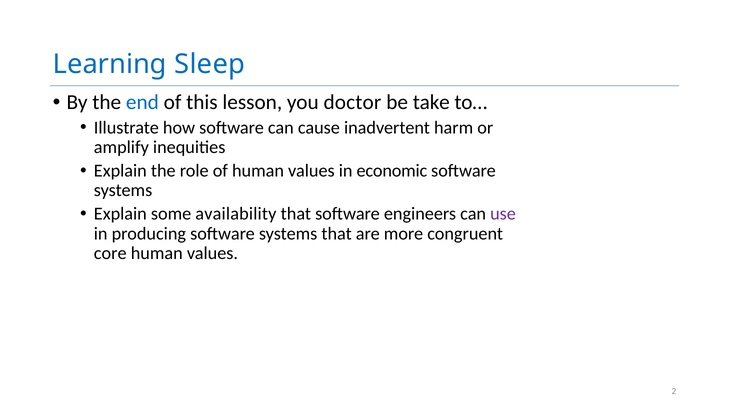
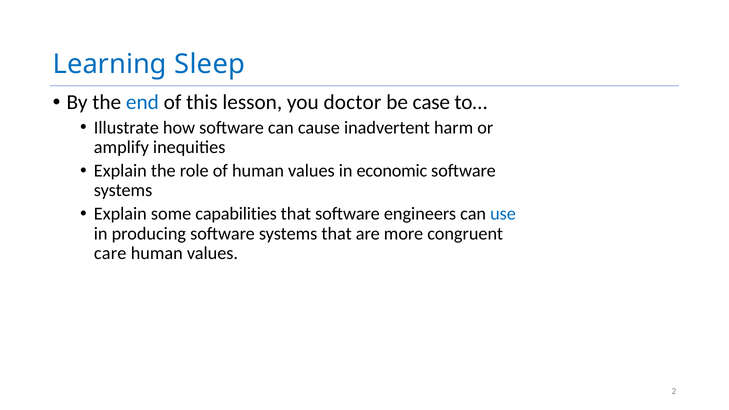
take: take -> case (431, 102)
availability: availability -> capabilities (236, 214)
use colour: purple -> blue (503, 214)
core: core -> care (110, 253)
